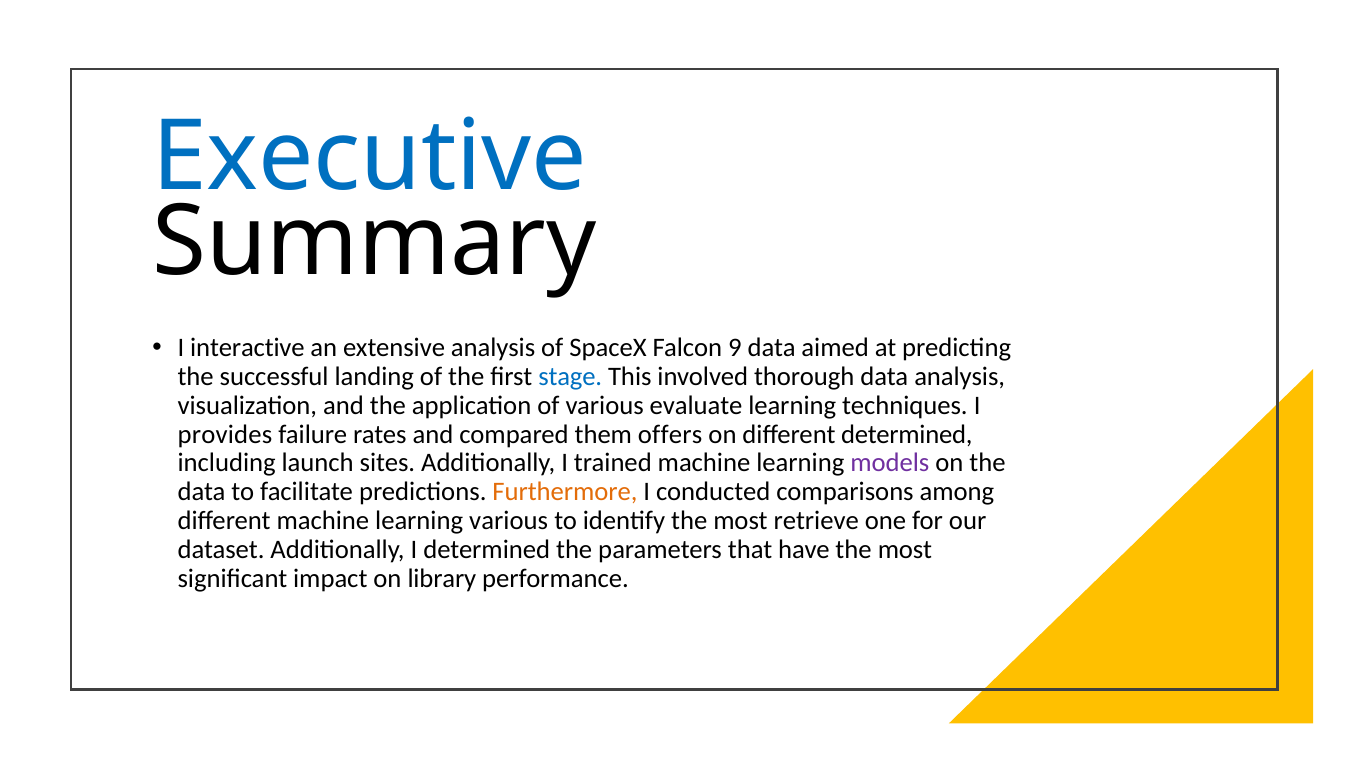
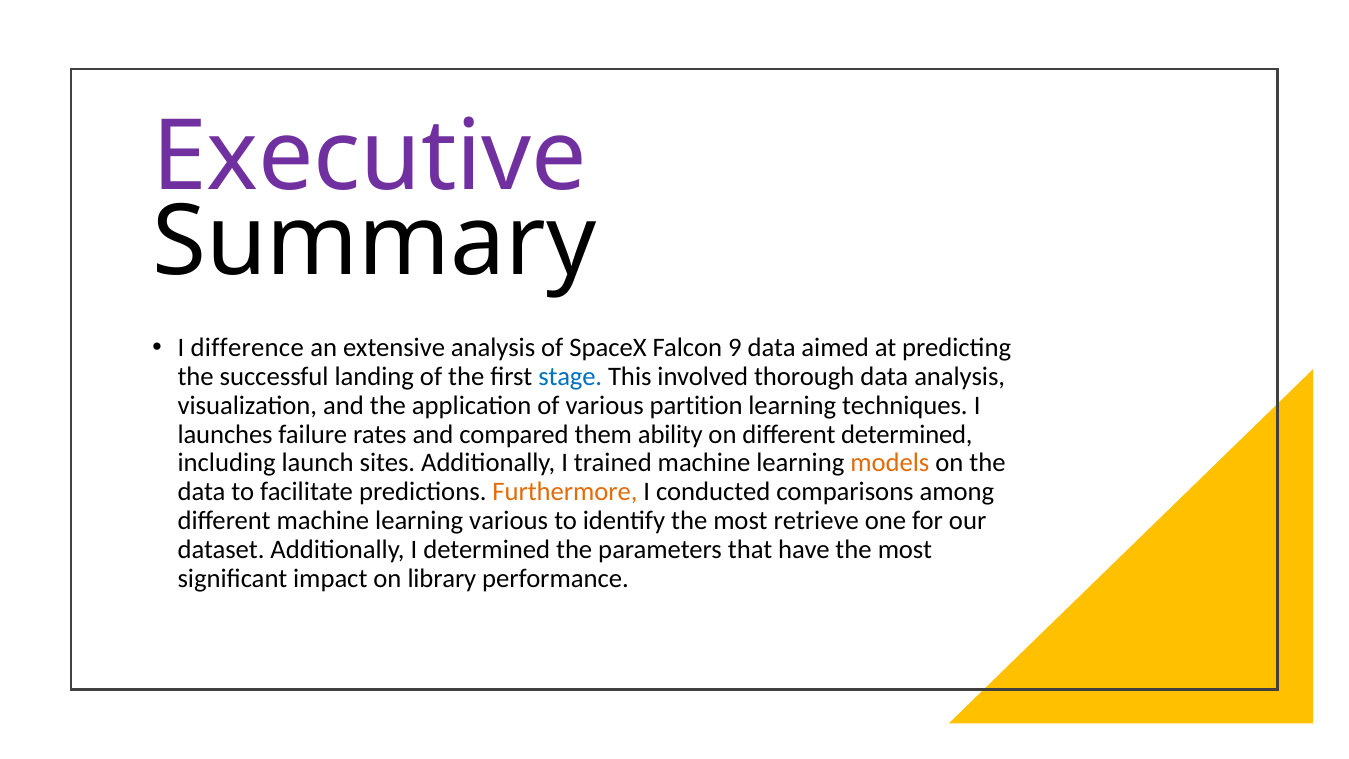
Executive colour: blue -> purple (369, 157)
interactive: interactive -> difference (247, 348)
evaluate: evaluate -> partition (696, 405)
provides: provides -> launches (225, 434)
offers: offers -> ability (670, 434)
models colour: purple -> orange (890, 463)
